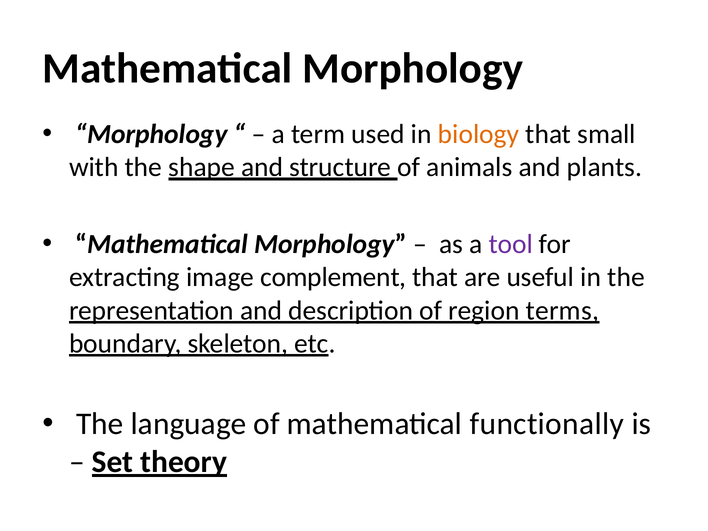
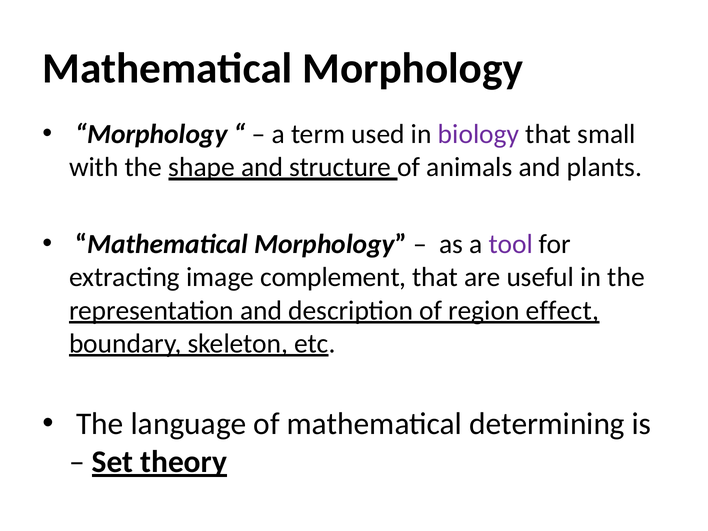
biology colour: orange -> purple (478, 134)
terms: terms -> effect (562, 310)
functionally: functionally -> determining (547, 424)
